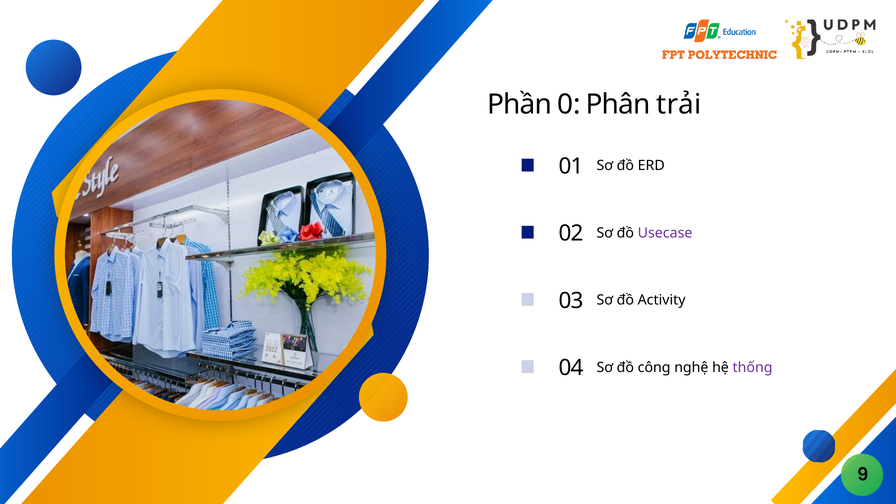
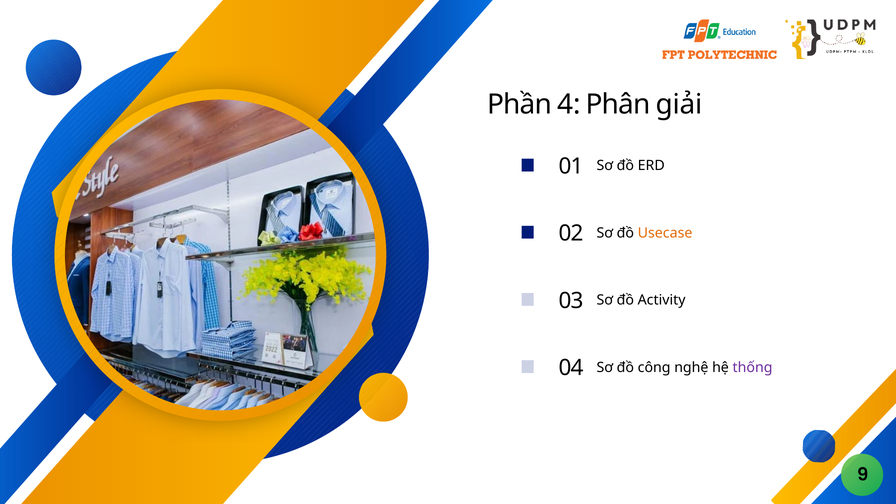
0: 0 -> 4 (569, 105)
trải: trải -> giải (679, 105)
Usecase colour: purple -> orange (665, 233)
